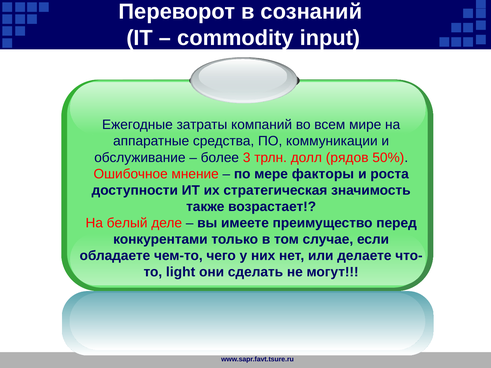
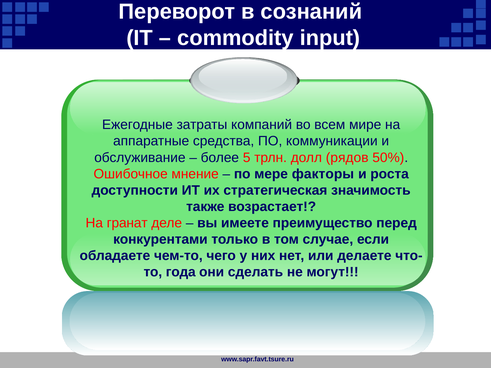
3: 3 -> 5 (247, 158)
белый: белый -> гранат (127, 223)
light: light -> года (181, 272)
